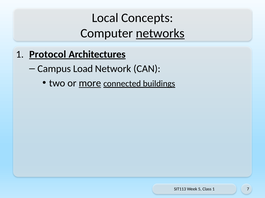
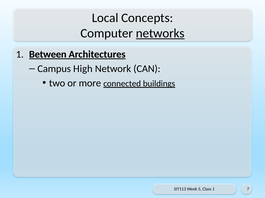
Protocol: Protocol -> Between (48, 55)
Load: Load -> High (83, 69)
more underline: present -> none (90, 83)
